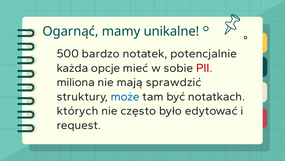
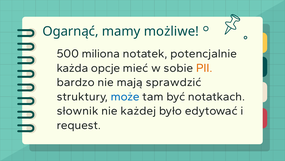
unikalne: unikalne -> możliwe (171, 31)
bardzo: bardzo -> miliona (101, 53)
PII colour: red -> orange (204, 68)
miliona: miliona -> bardzo (76, 82)
których: których -> słownik (78, 110)
często: często -> każdej (138, 110)
